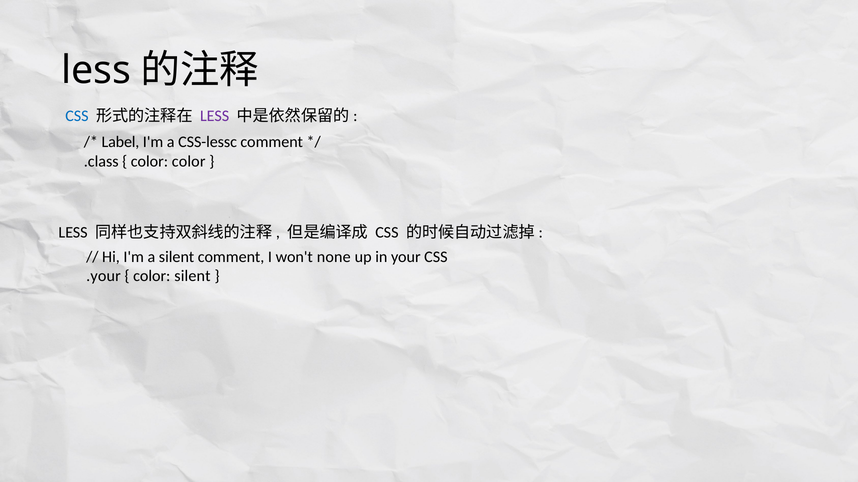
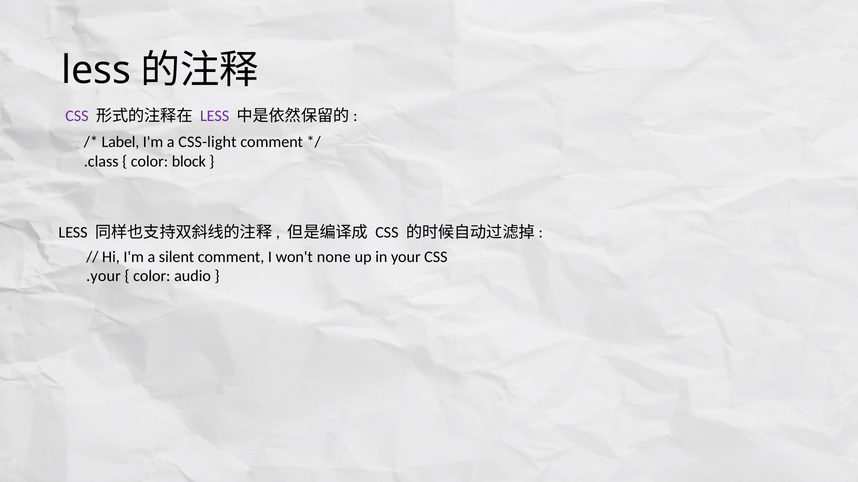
CSS colour: blue -> purple (77, 116)
CSS-lessc: CSS-lessc -> CSS-light (207, 142)
color color: color -> block (189, 162)
color silent: silent -> audio (193, 277)
